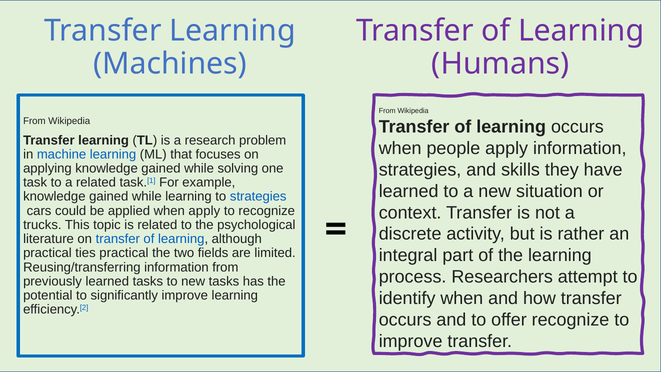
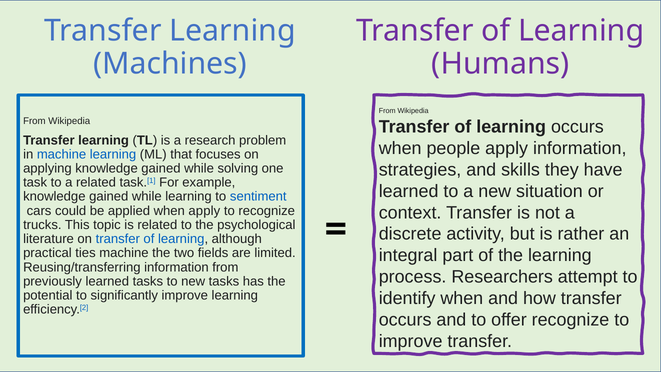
to strategies: strategies -> sentiment (258, 197)
ties practical: practical -> machine (124, 253)
